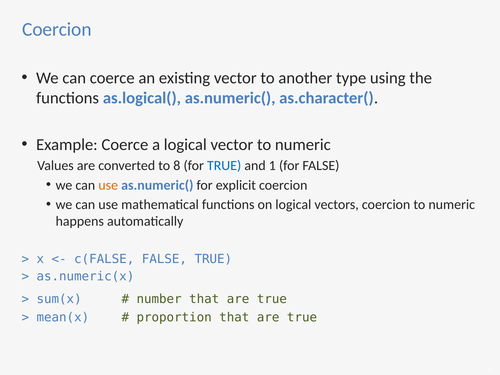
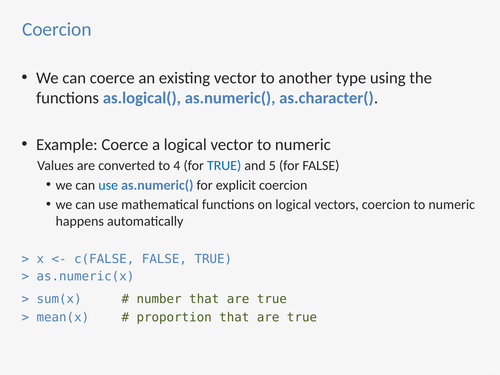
8: 8 -> 4 (177, 166)
1: 1 -> 5 (272, 166)
use colour: orange -> blue (108, 185)
